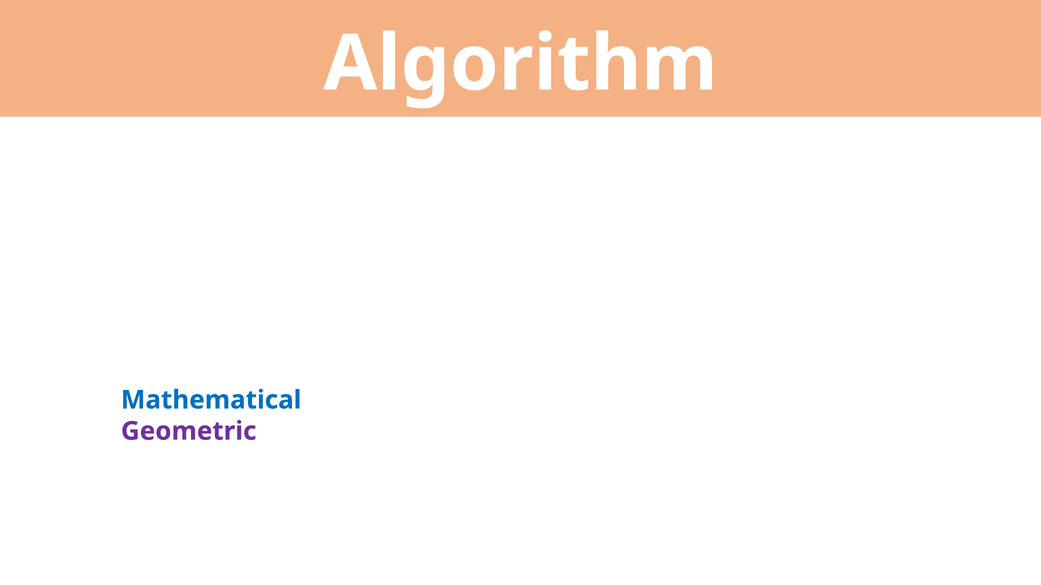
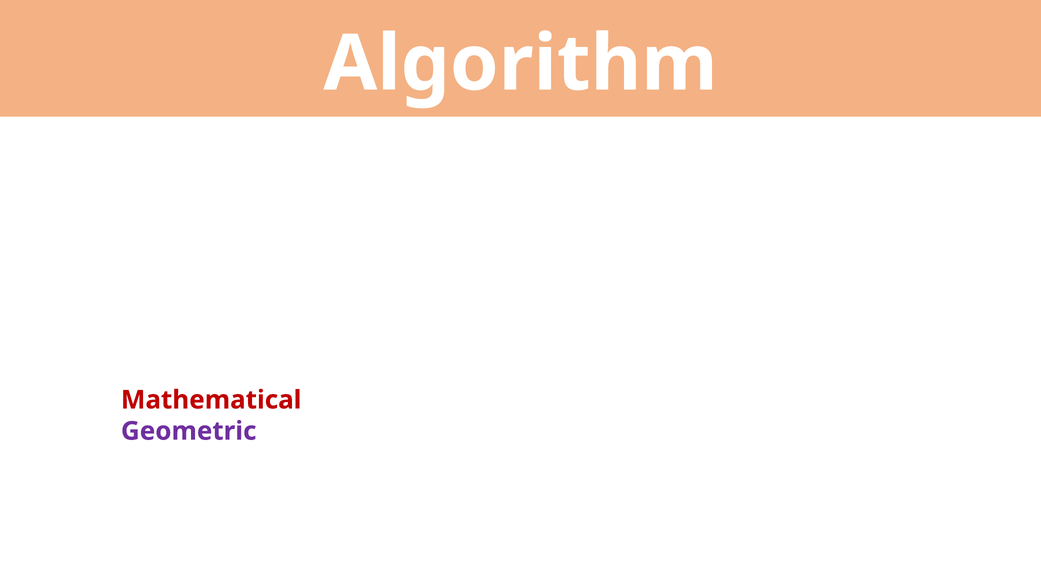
Mathematical colour: blue -> red (211, 400)
